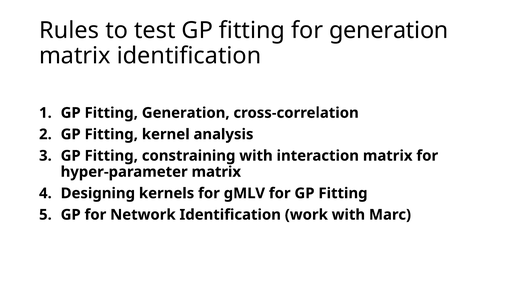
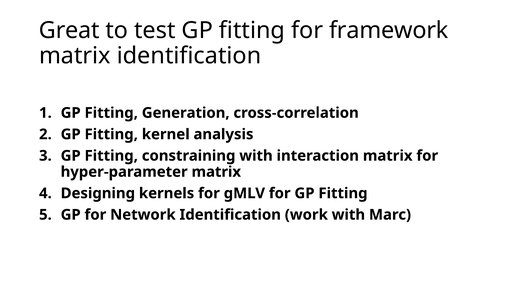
Rules: Rules -> Great (69, 30)
for generation: generation -> framework (389, 30)
